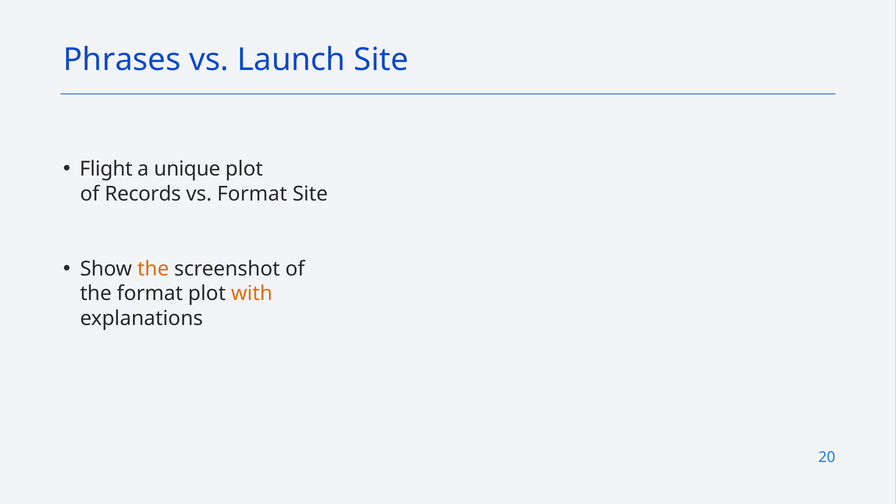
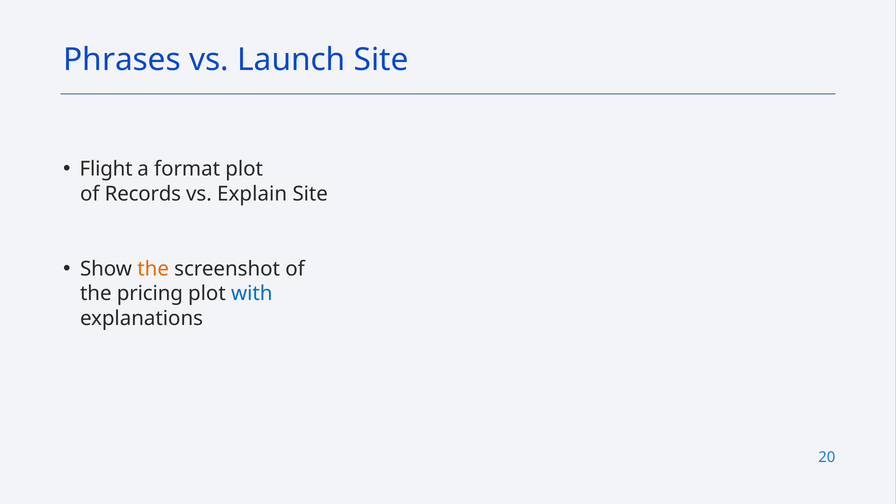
unique: unique -> format (187, 169)
vs Format: Format -> Explain (252, 194)
the format: format -> pricing (150, 294)
with colour: orange -> blue (252, 294)
